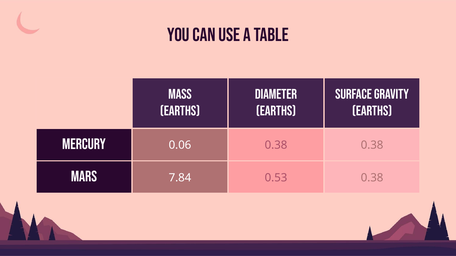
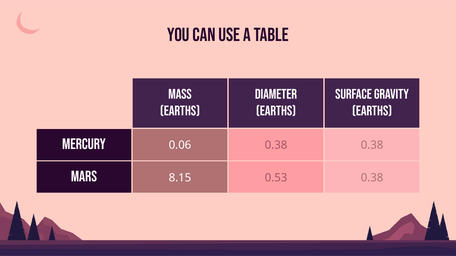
7.84: 7.84 -> 8.15 (180, 178)
